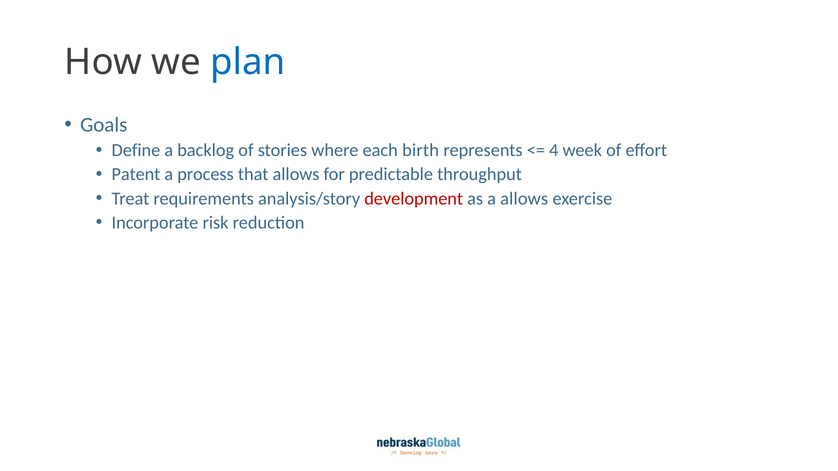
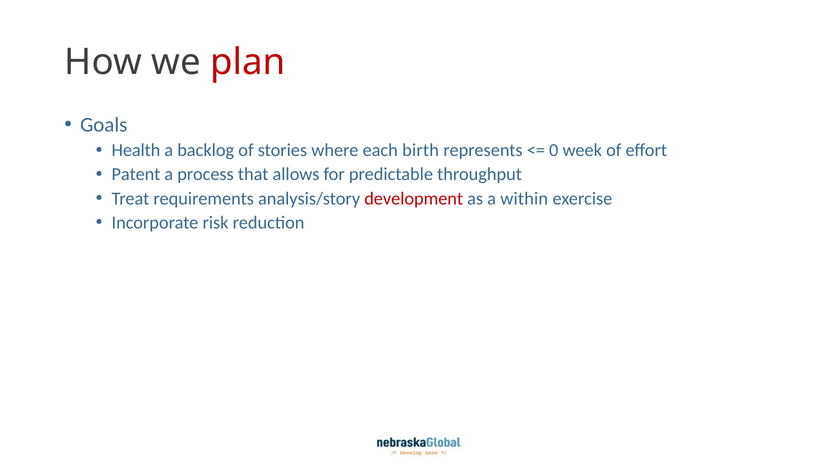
plan colour: blue -> red (248, 62)
Define: Define -> Health (136, 150)
4: 4 -> 0 (554, 150)
a allows: allows -> within (524, 199)
